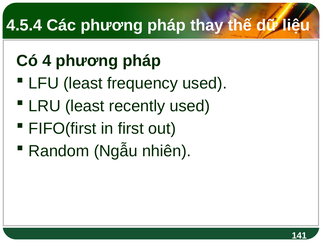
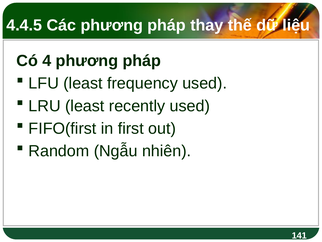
4.5.4: 4.5.4 -> 4.4.5 (24, 25)
